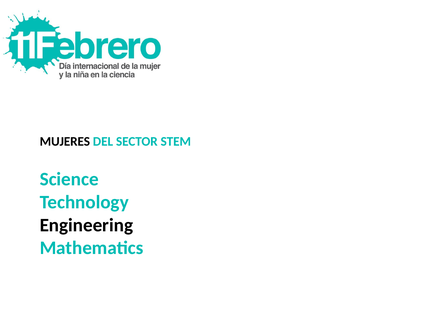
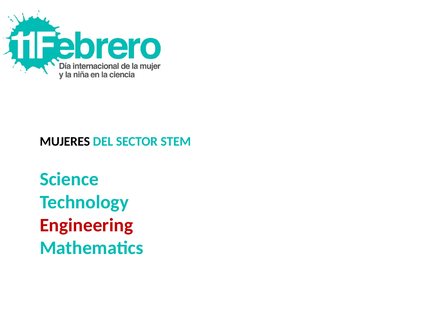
Engineering colour: black -> red (86, 225)
